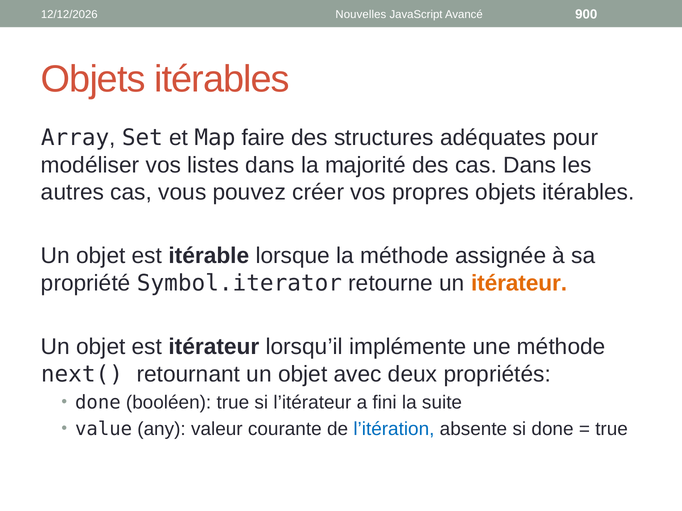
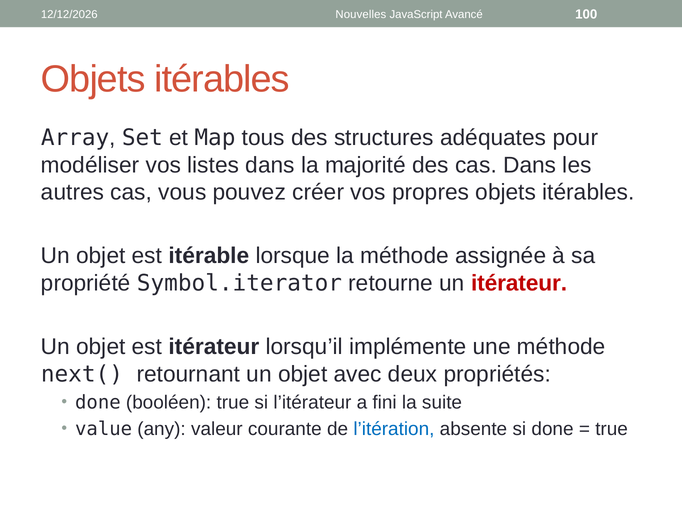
900: 900 -> 100 (586, 15)
faire: faire -> tous (263, 138)
itérateur colour: orange -> red (519, 283)
